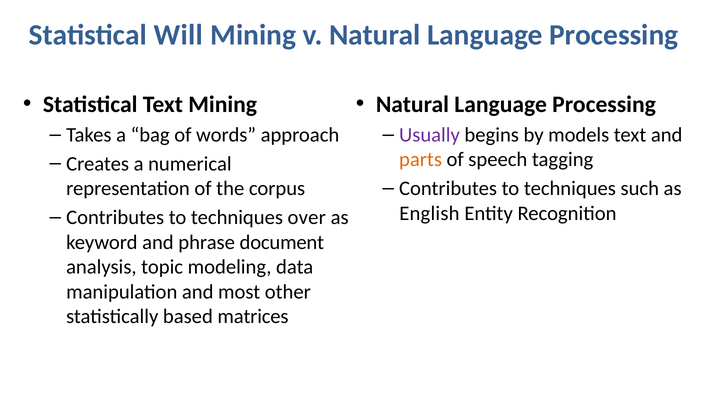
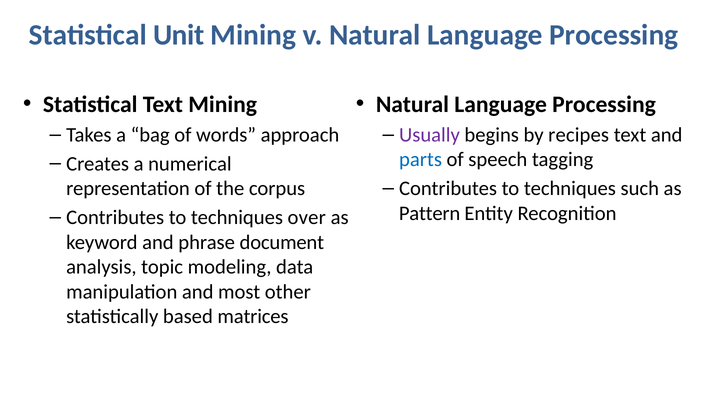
Will: Will -> Unit (179, 35)
models: models -> recipes (579, 135)
parts colour: orange -> blue (421, 160)
English: English -> Pattern (430, 213)
